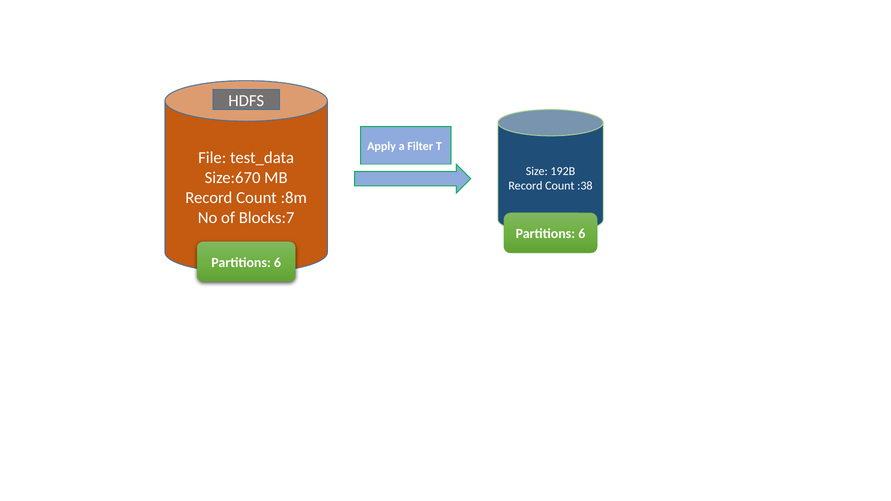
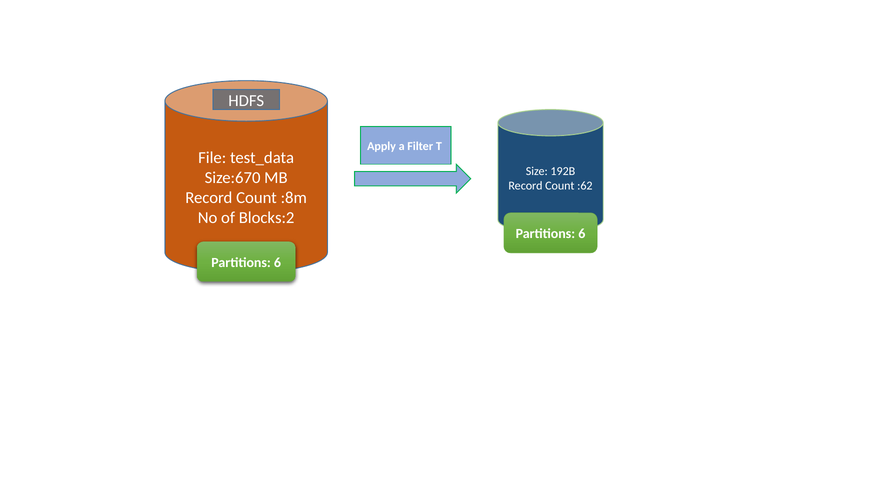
:38: :38 -> :62 (585, 186)
Blocks:7: Blocks:7 -> Blocks:2 (267, 218)
